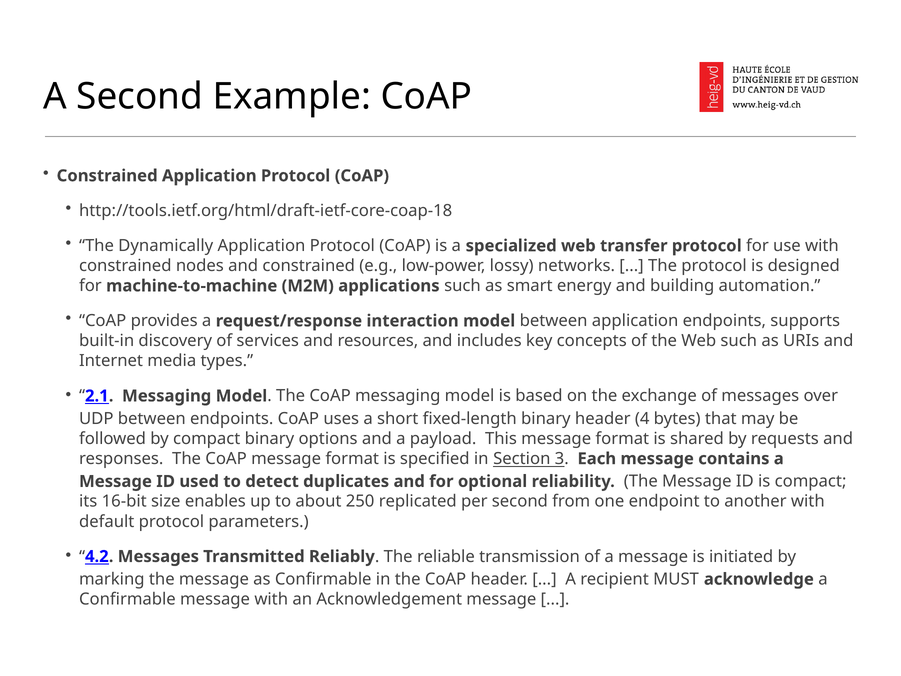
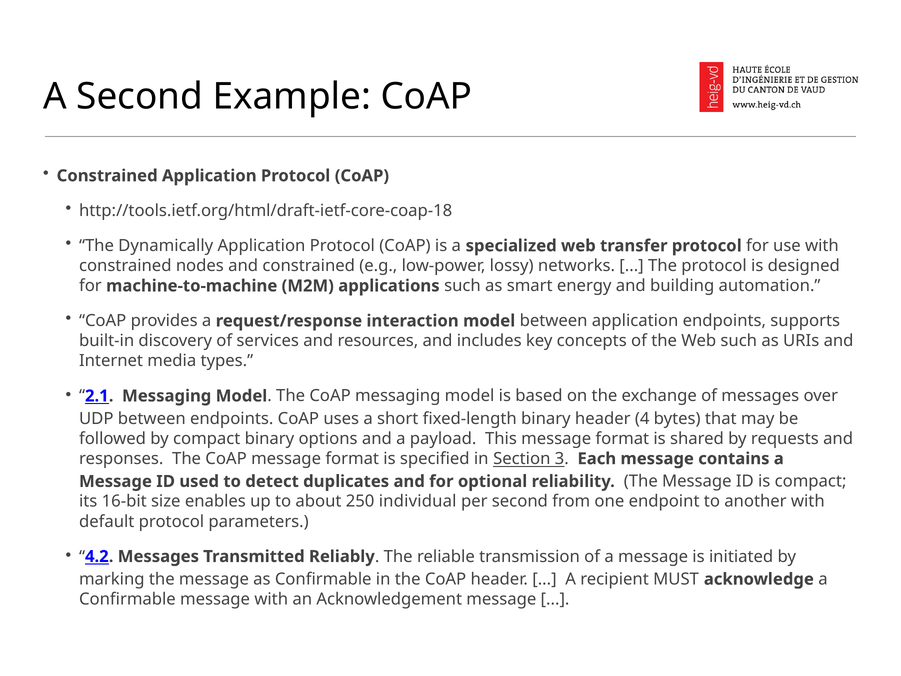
replicated: replicated -> individual (418, 501)
